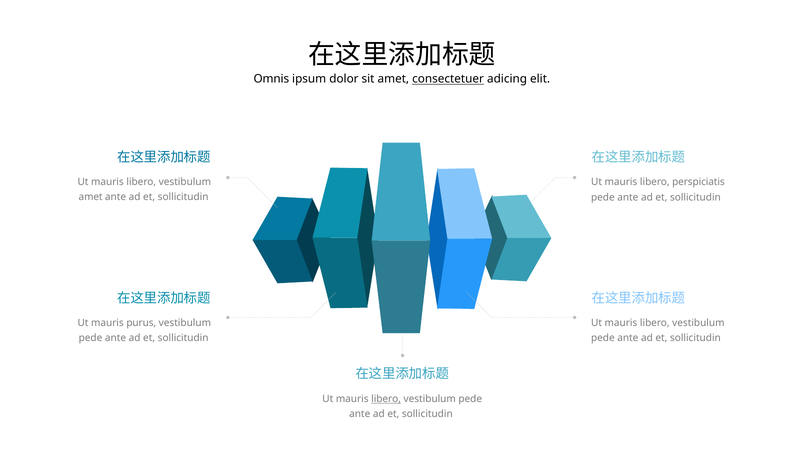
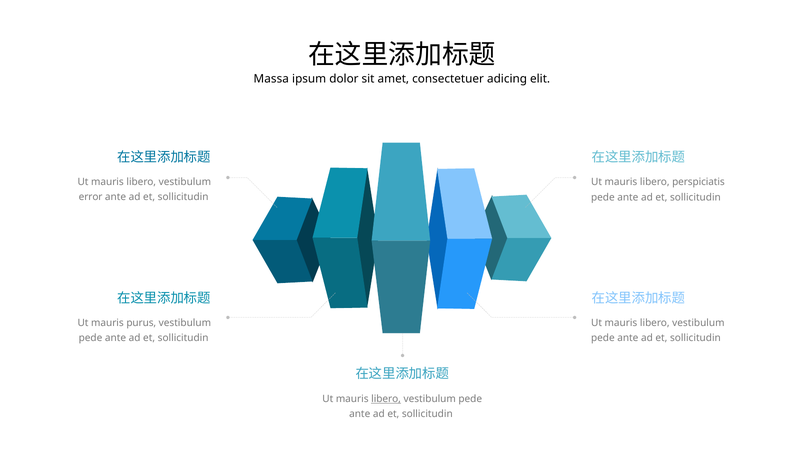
Omnis: Omnis -> Massa (271, 79)
consectetuer underline: present -> none (448, 79)
amet: amet -> error (91, 197)
